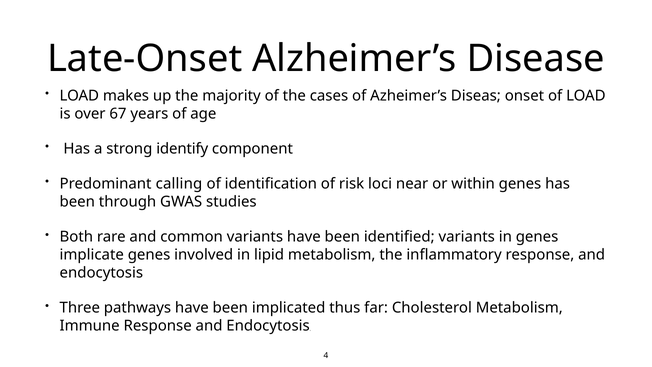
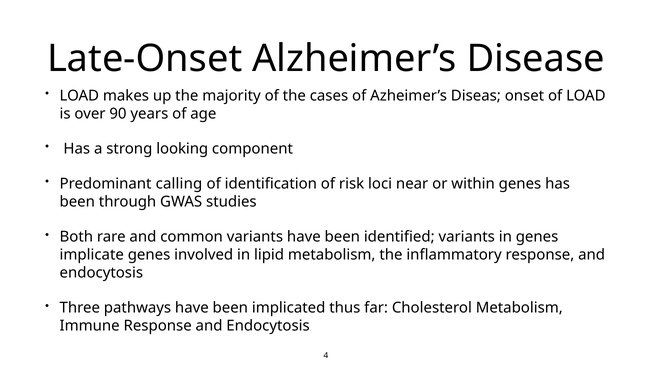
67: 67 -> 90 (118, 114)
identify: identify -> looking (182, 149)
